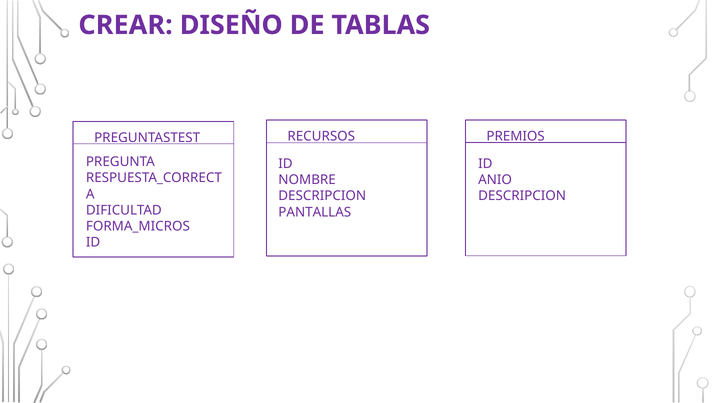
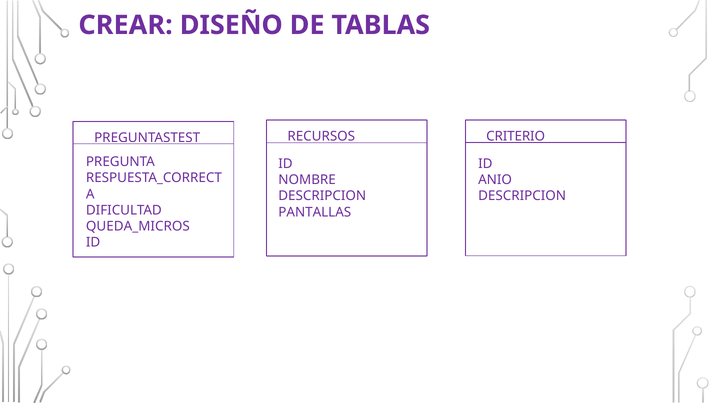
PREMIOS: PREMIOS -> CRITERIO (516, 136)
FORMA_MICROS: FORMA_MICROS -> QUEDA_MICROS (138, 227)
